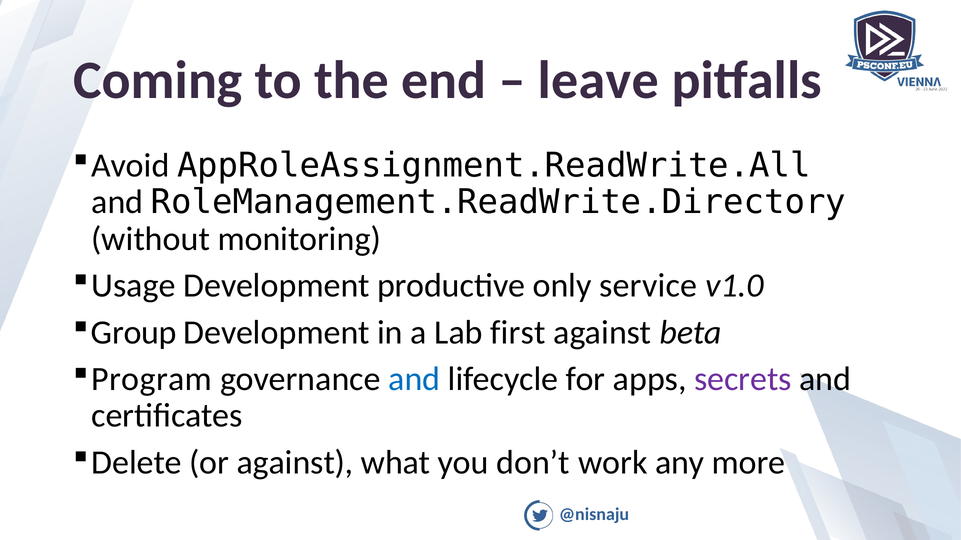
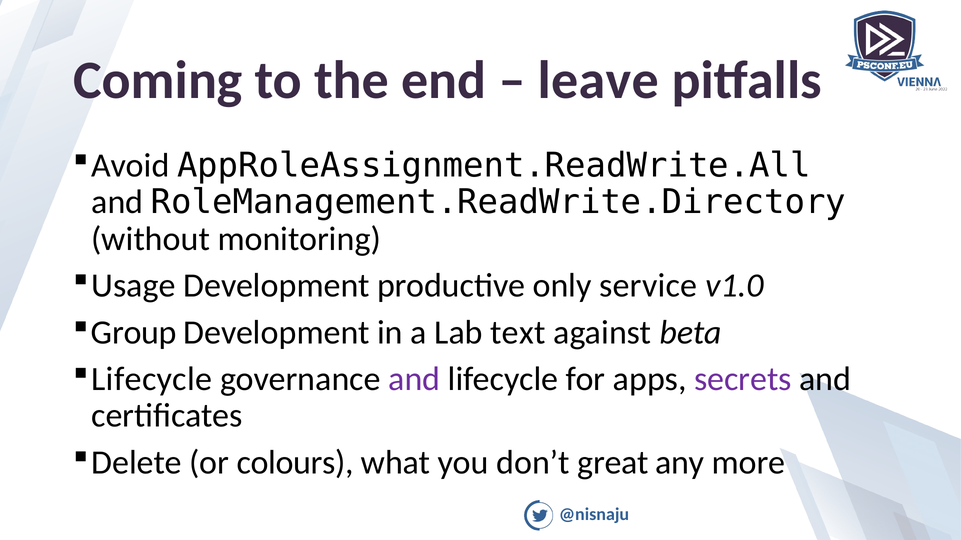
first: first -> text (518, 333)
Program: Program -> Lifecycle (152, 379)
and colour: blue -> purple (414, 379)
or against: against -> colours (295, 463)
work: work -> great (613, 463)
